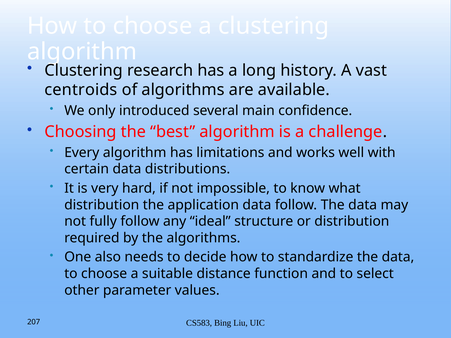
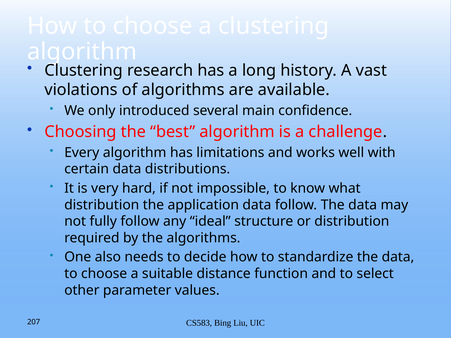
centroids: centroids -> violations (81, 90)
